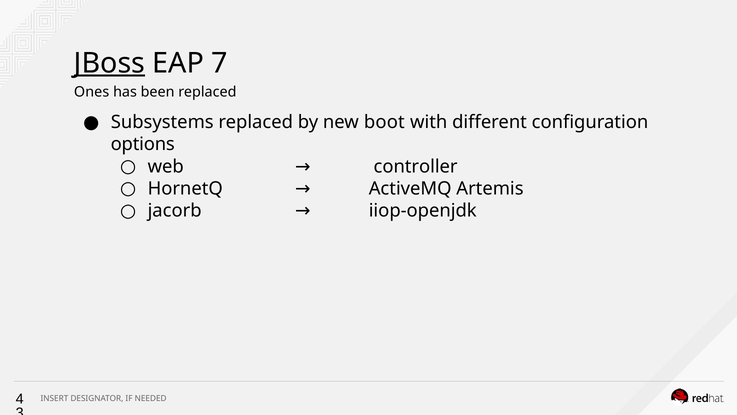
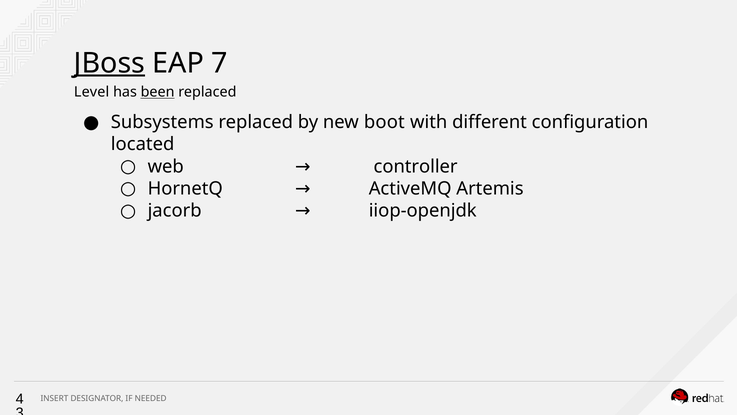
Ones: Ones -> Level (92, 92)
been underline: none -> present (158, 92)
options: options -> located (143, 144)
